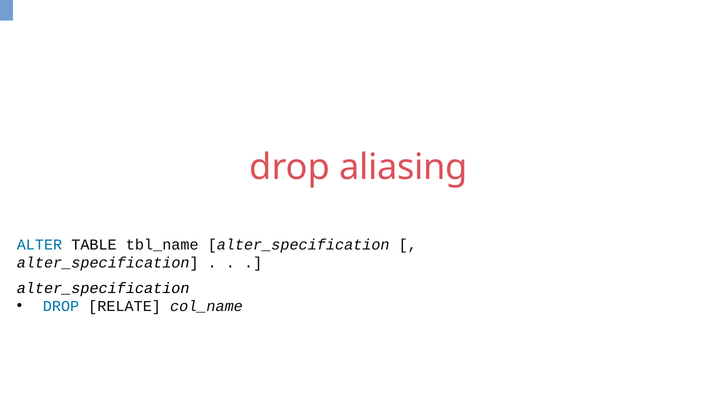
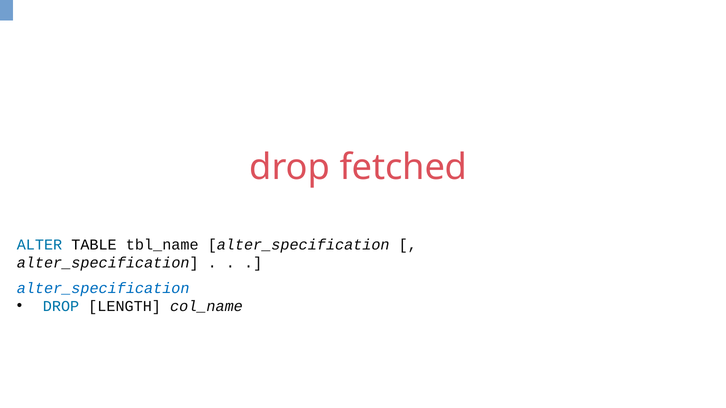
aliasing: aliasing -> fetched (403, 168)
alter_specification colour: black -> blue (103, 288)
RELATE: RELATE -> LENGTH (125, 307)
